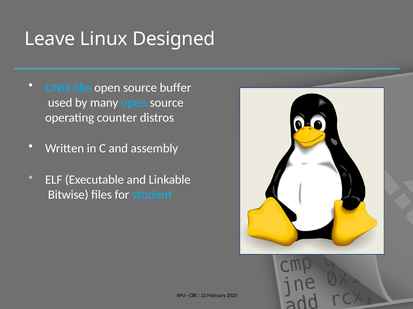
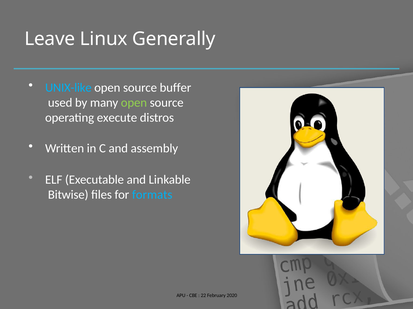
Designed: Designed -> Generally (174, 39)
open colour: light blue -> light green (134, 103)
counter: counter -> execute (117, 118)
student: student -> formats (152, 195)
